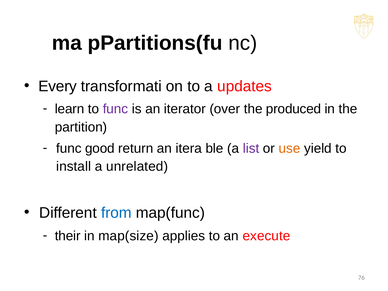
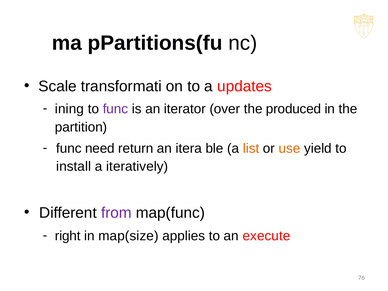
Every: Every -> Scale (58, 86)
learn: learn -> ining (69, 109)
good: good -> need (100, 148)
list colour: purple -> orange (251, 148)
unrelated: unrelated -> iteratively (137, 166)
from colour: blue -> purple (116, 213)
their: their -> right (68, 236)
